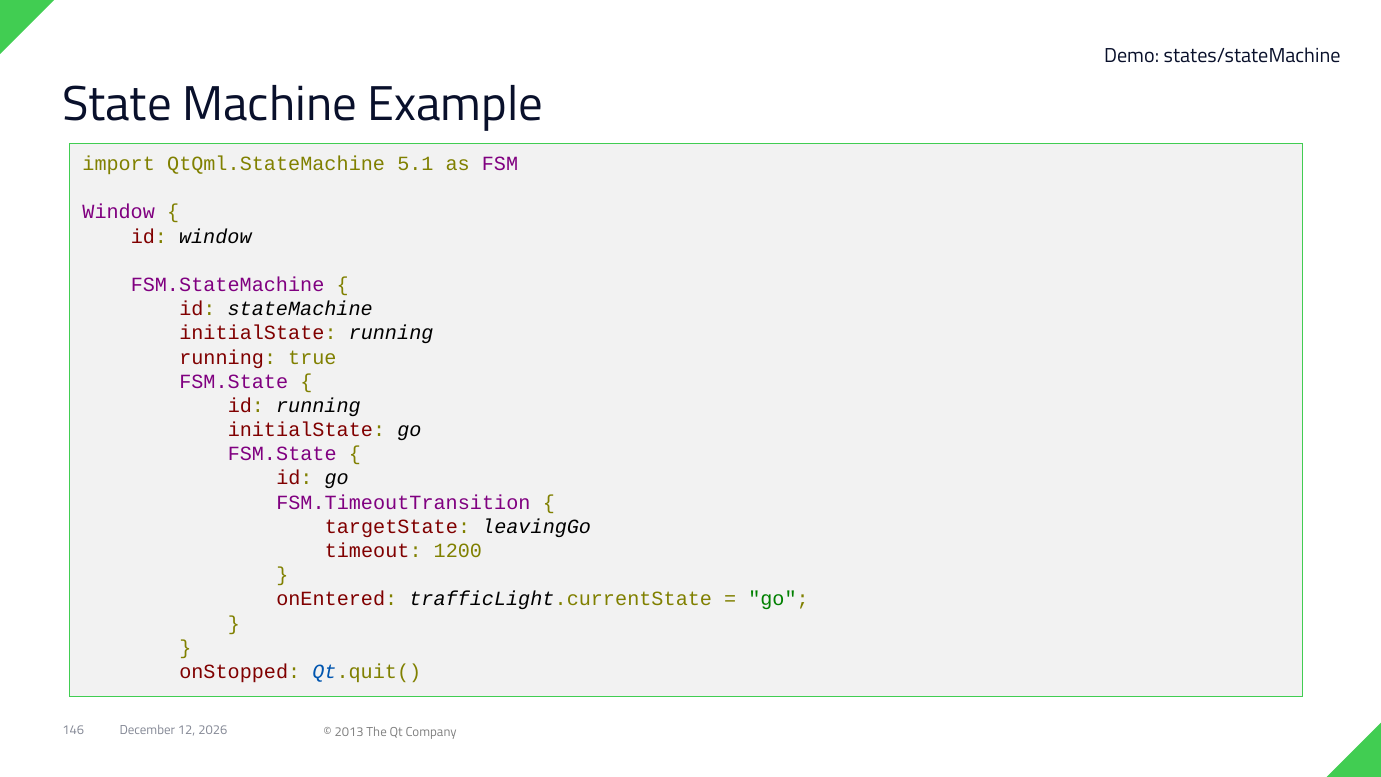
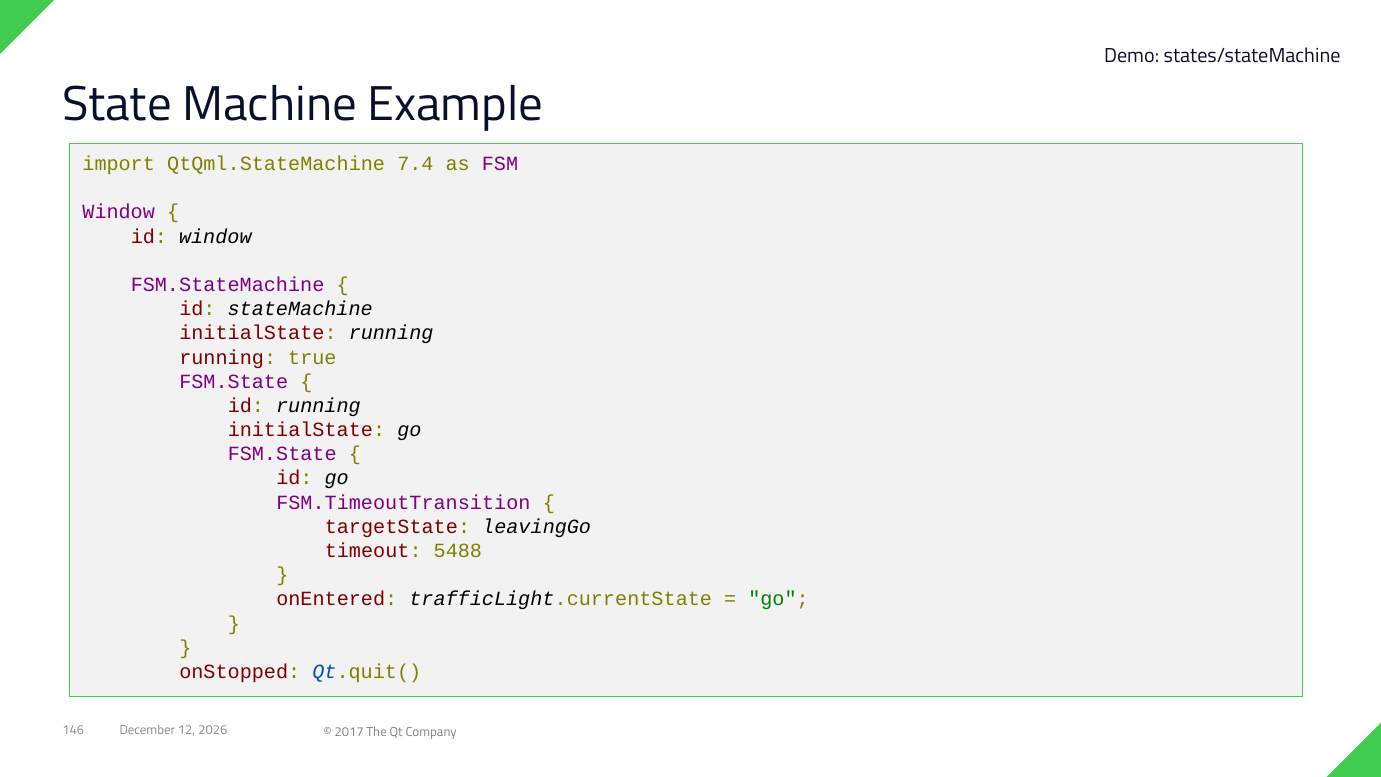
5.1: 5.1 -> 7.4 (415, 164)
1200: 1200 -> 5488 (458, 551)
2013: 2013 -> 2017 (349, 732)
